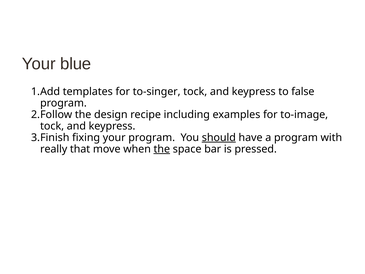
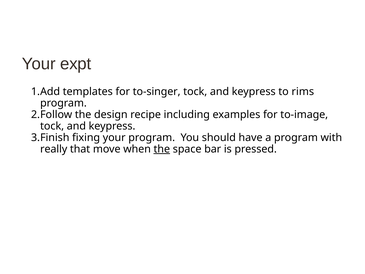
blue: blue -> expt (76, 64)
false: false -> rims (303, 91)
should underline: present -> none (219, 137)
